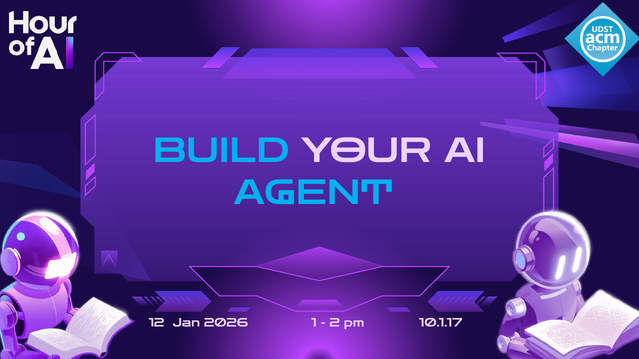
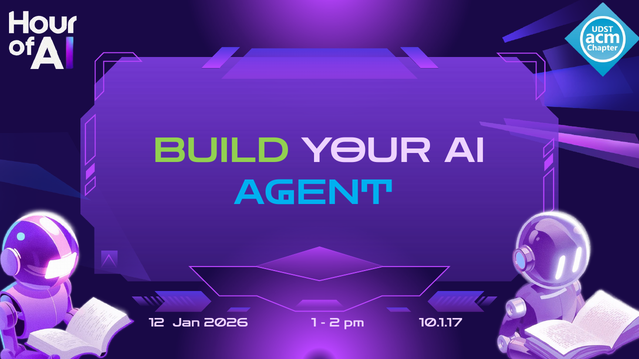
BUILD colour: light blue -> light green (221, 151)
